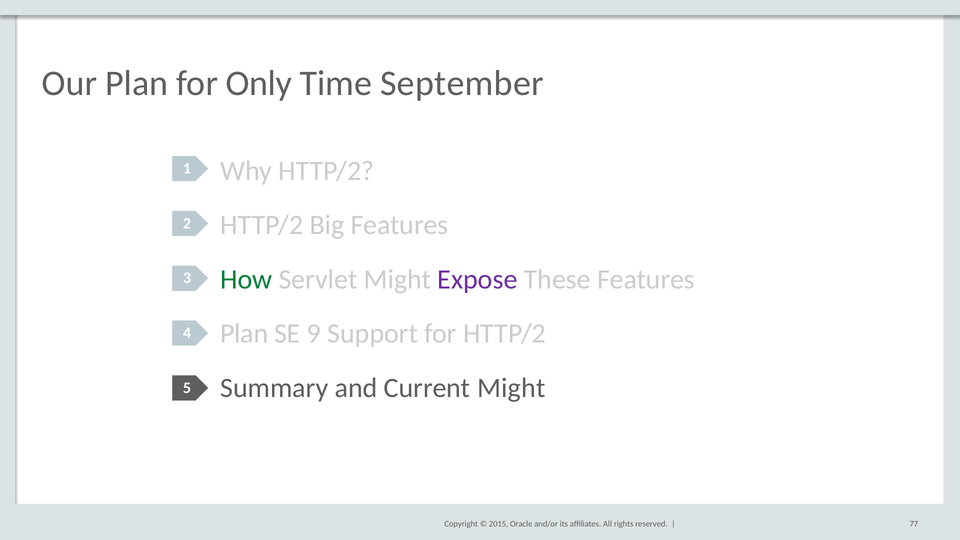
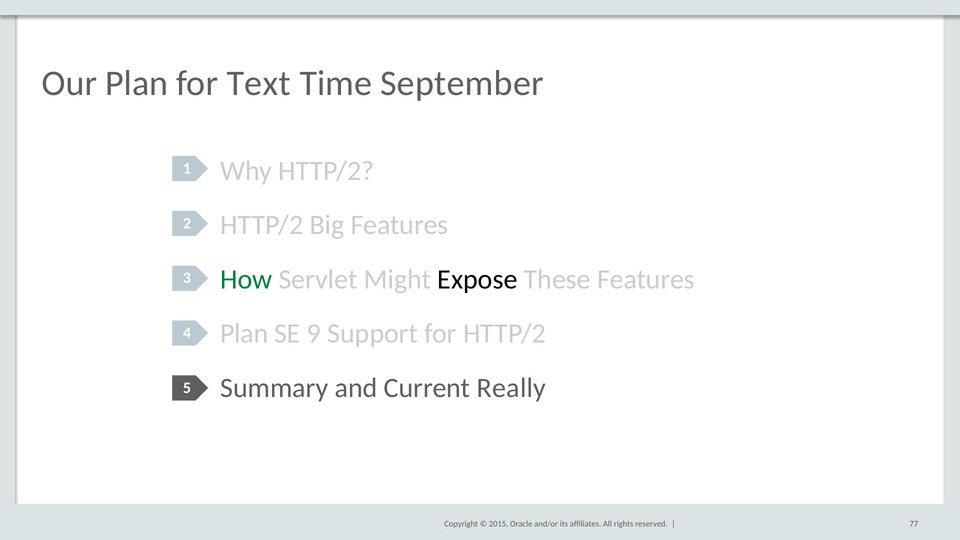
Only: Only -> Text (259, 83)
Expose colour: purple -> black (477, 280)
Current Might: Might -> Really (511, 388)
